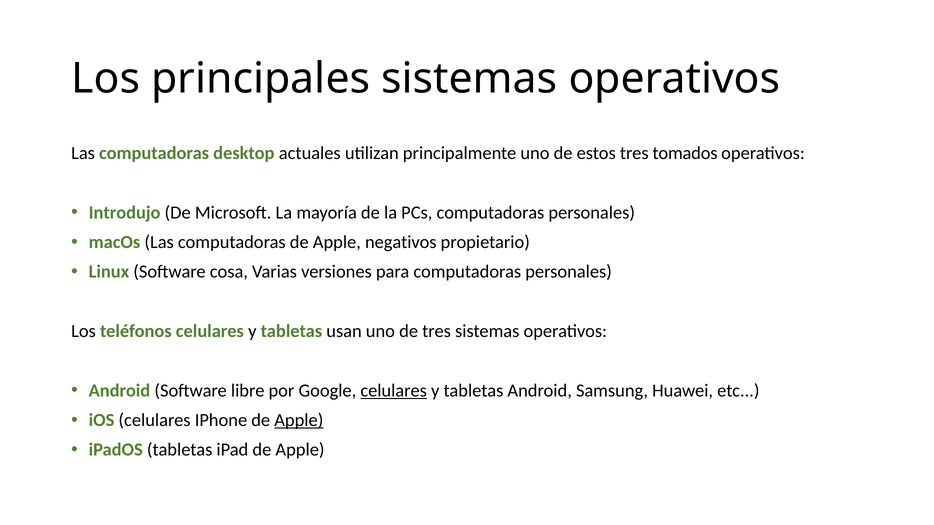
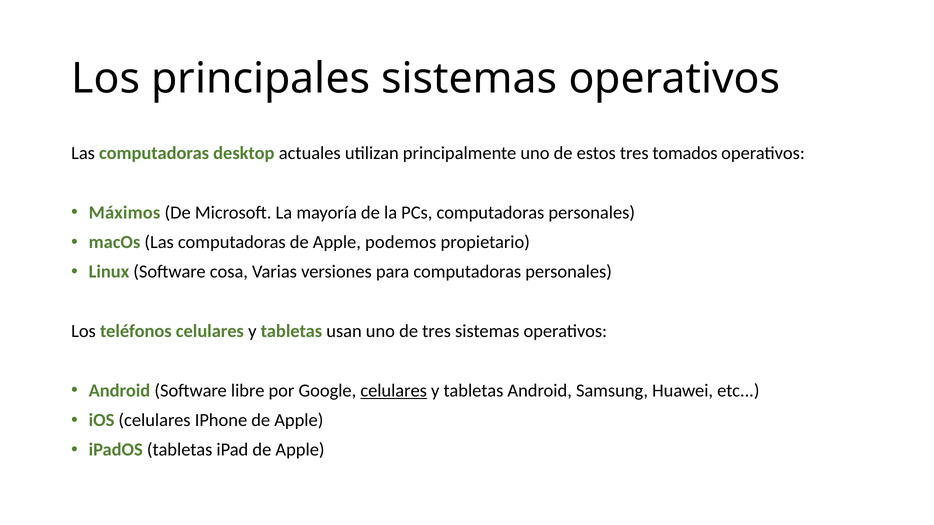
Introdujo: Introdujo -> Máximos (125, 213)
negativos: negativos -> podemos (401, 242)
Apple underline: present -> none (299, 420)
